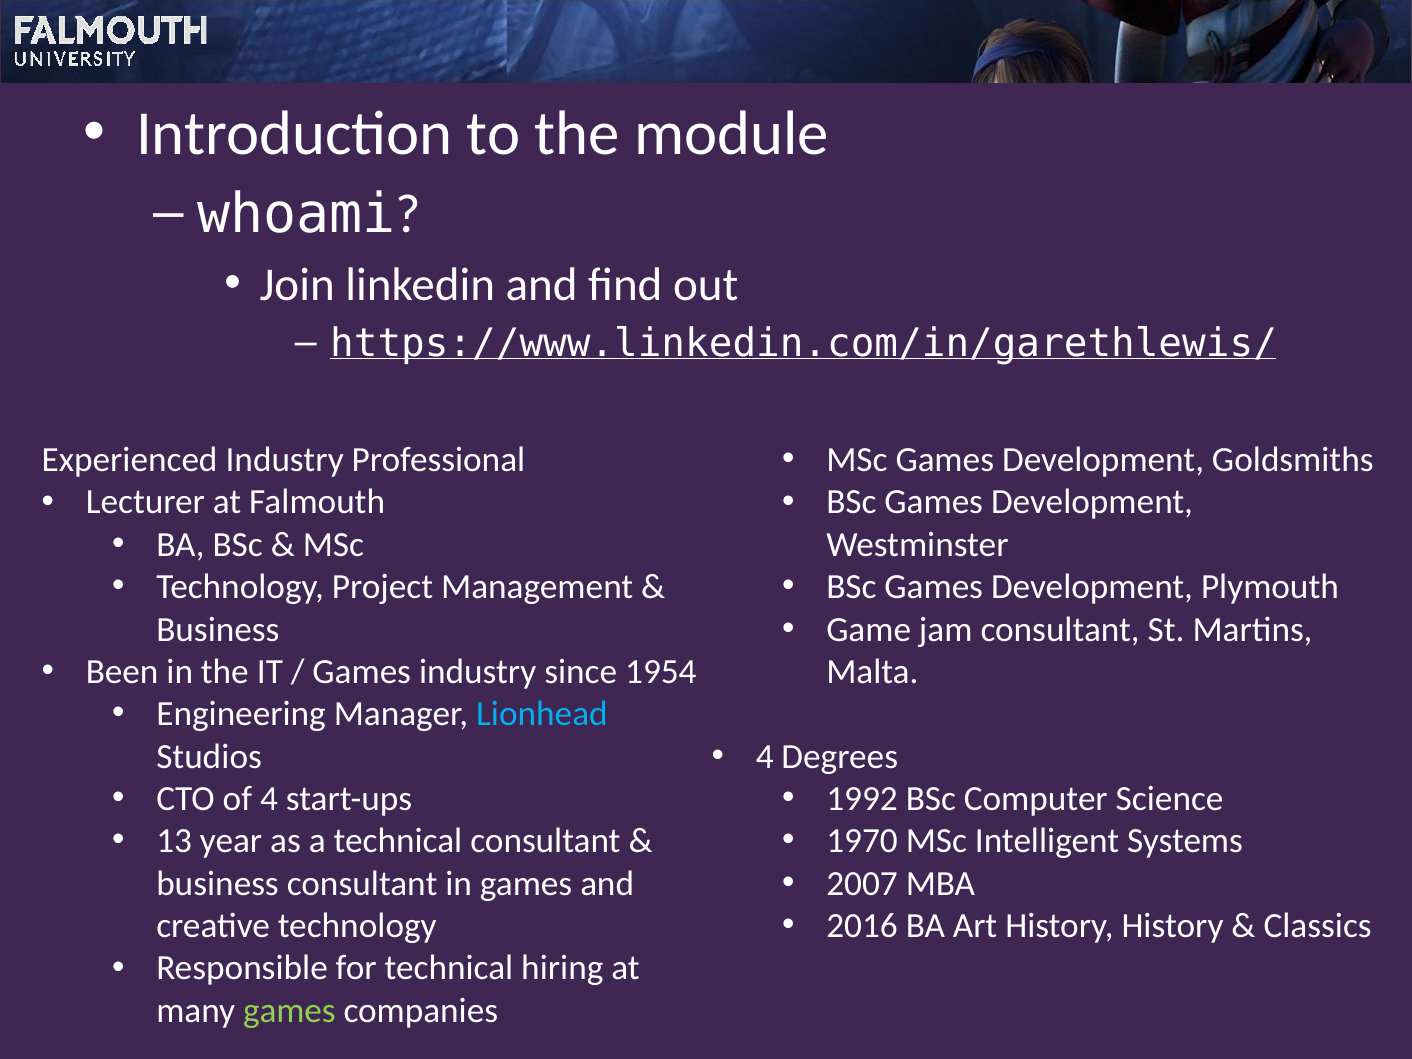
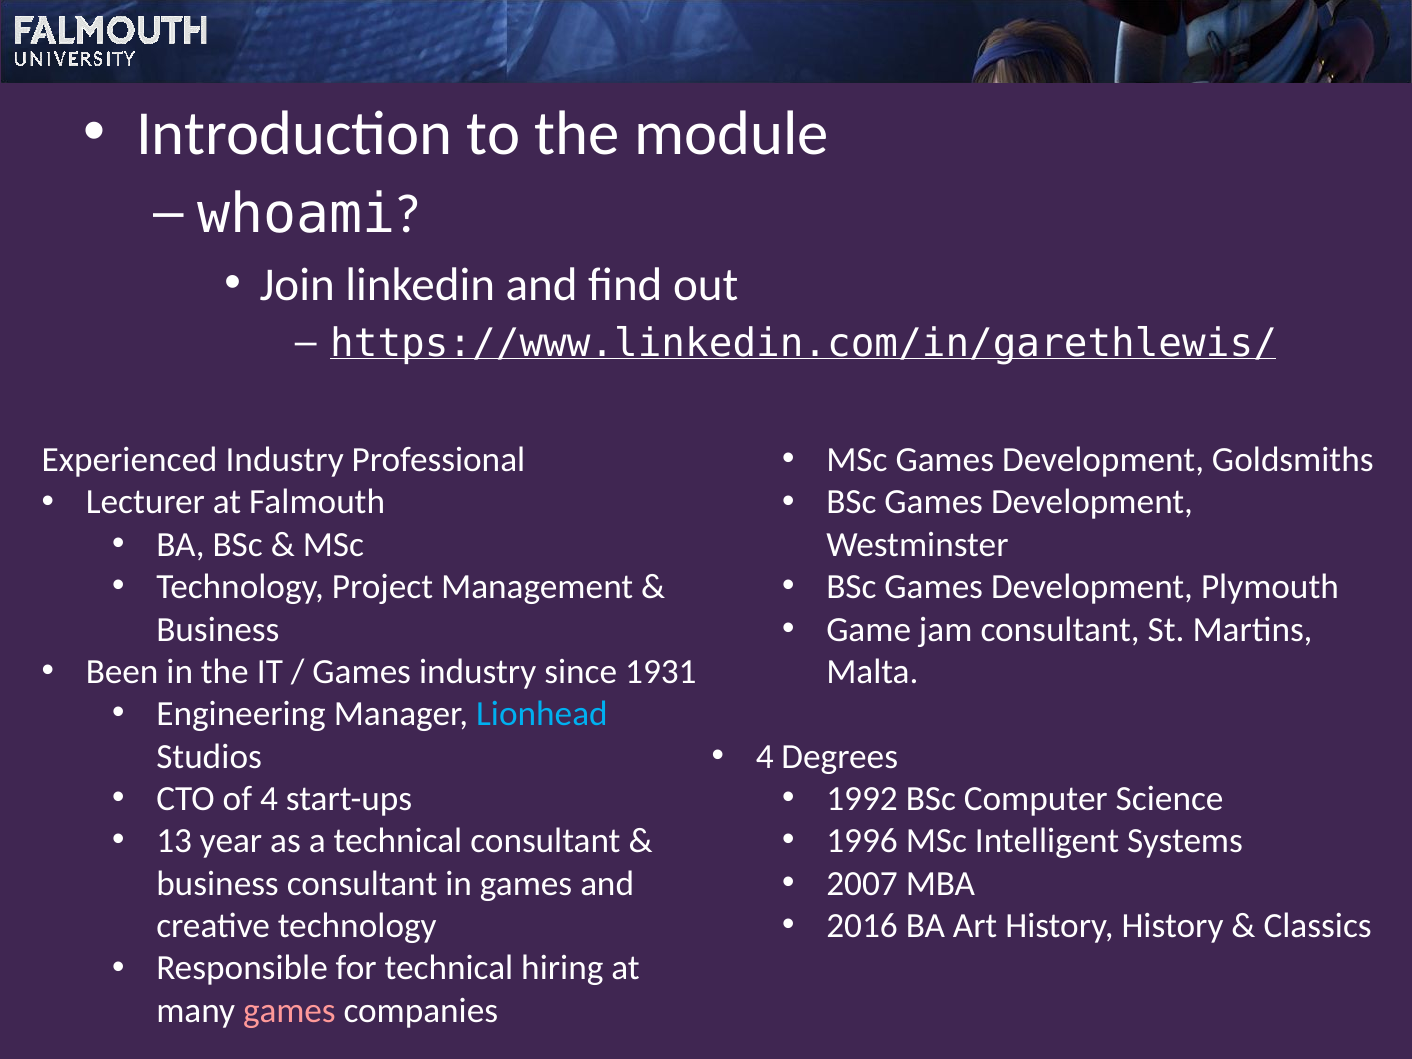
1954: 1954 -> 1931 (661, 672)
1970: 1970 -> 1996 (862, 841)
games colour: light green -> pink (289, 1011)
